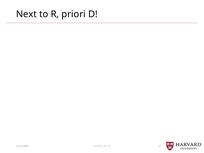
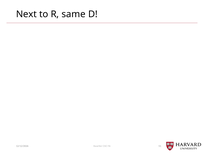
priori: priori -> same (74, 14)
